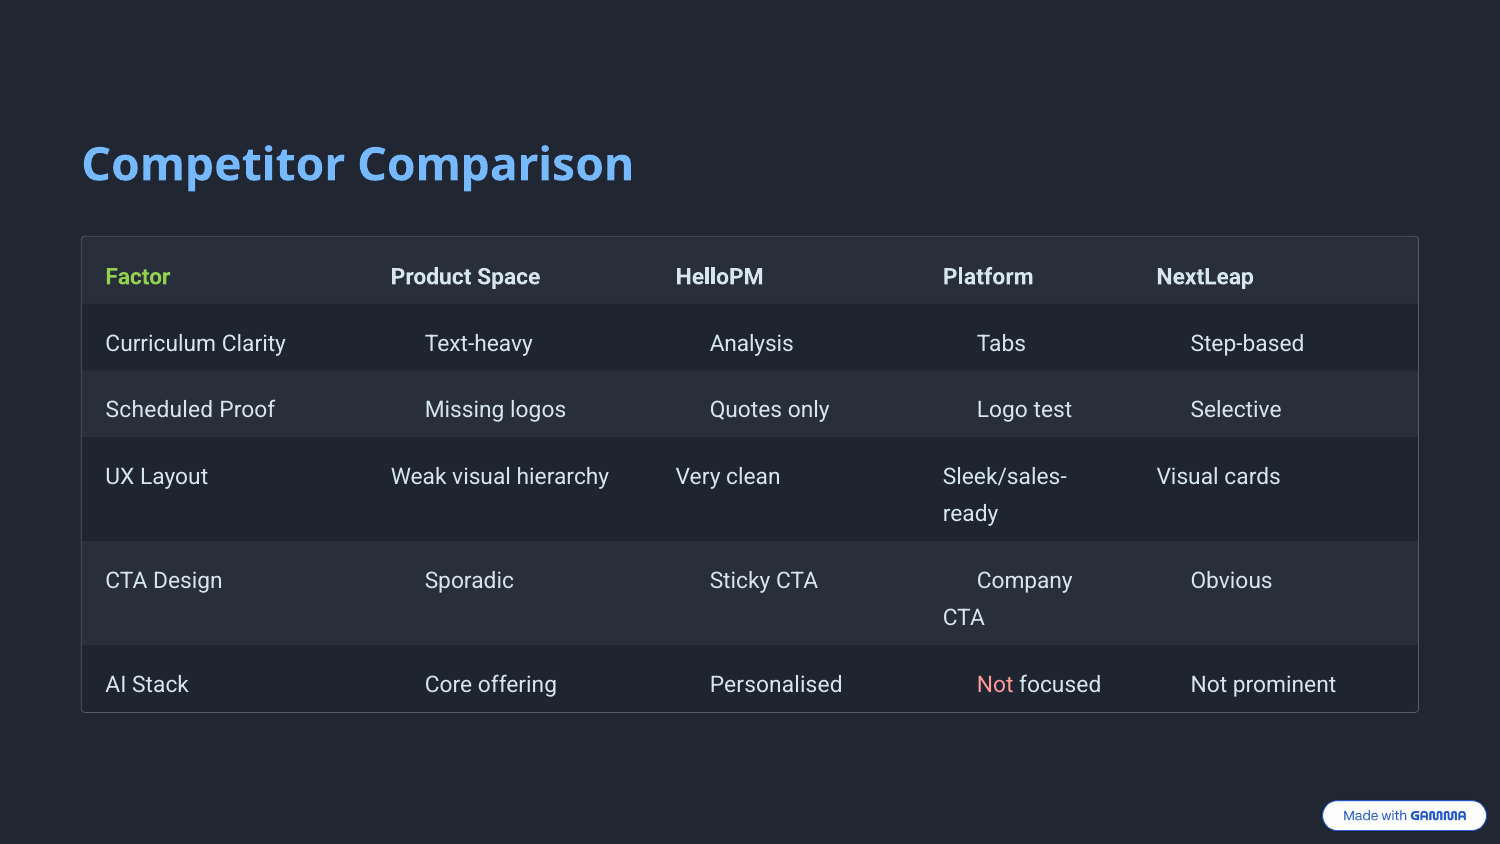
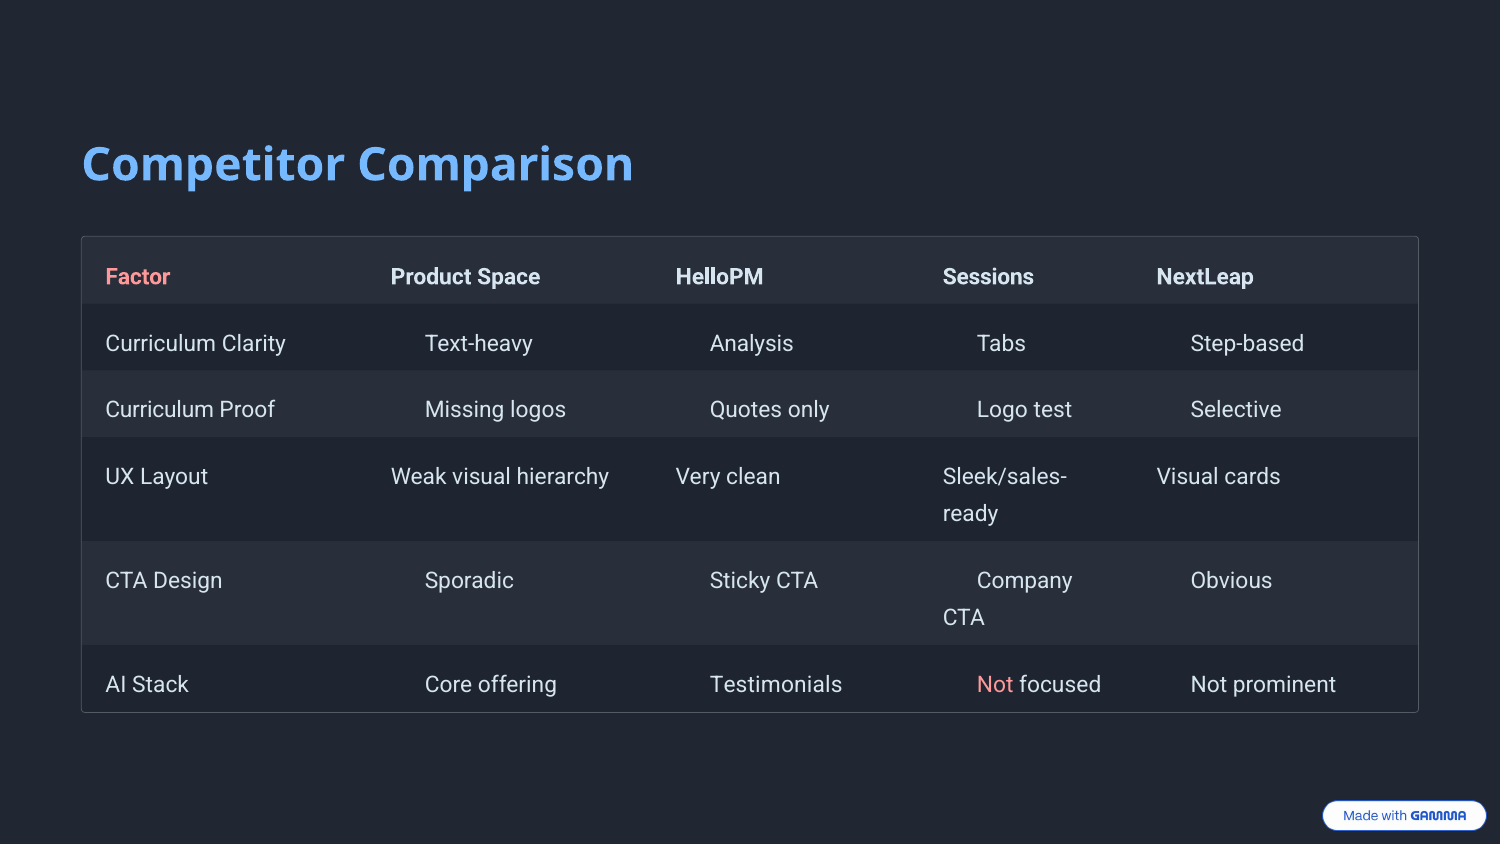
Factor colour: light green -> pink (138, 277)
Platform: Platform -> Sessions (988, 277)
Scheduled: Scheduled -> Curriculum (160, 410)
Personalised: Personalised -> Testimonials (776, 685)
